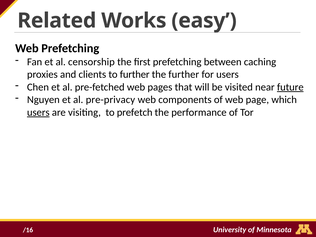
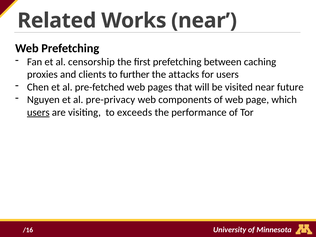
Works easy: easy -> near (204, 21)
the further: further -> attacks (184, 74)
future underline: present -> none (290, 87)
prefetch: prefetch -> exceeds (135, 112)
